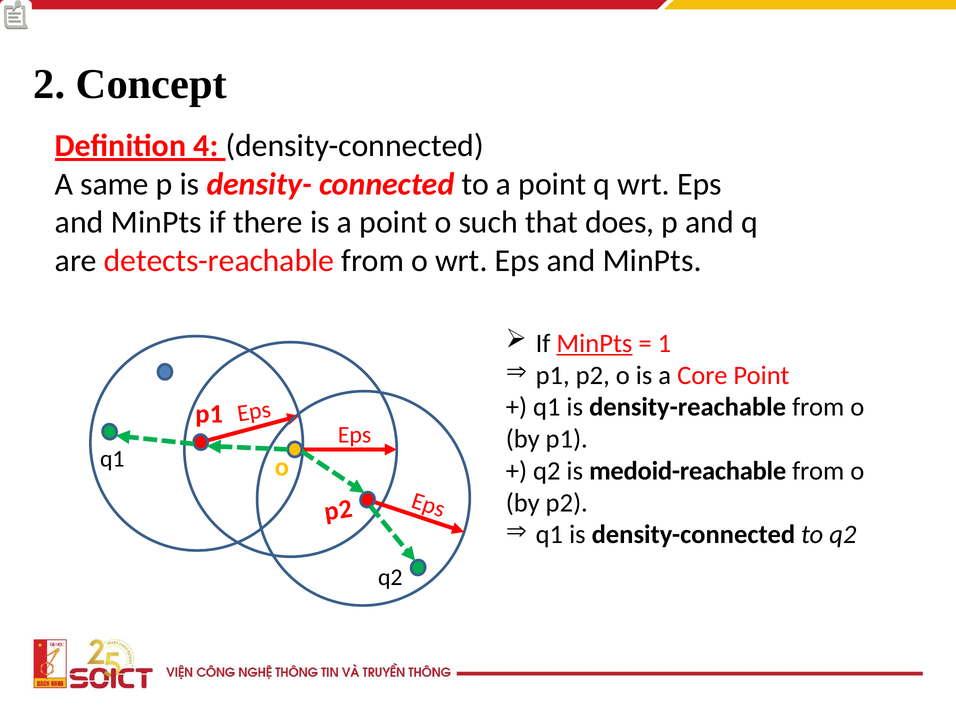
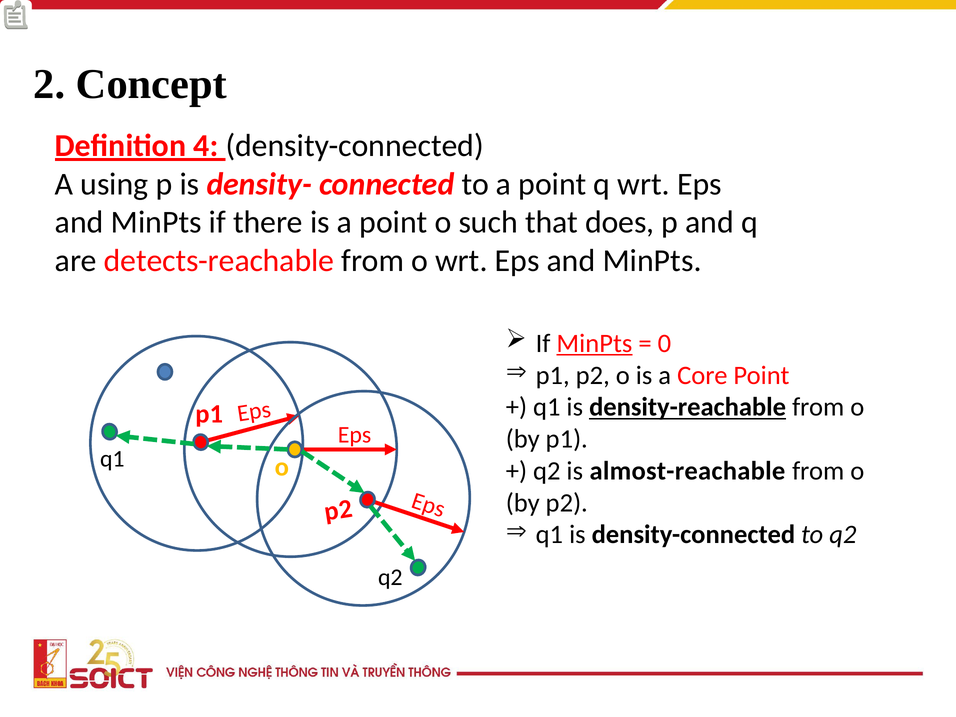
same: same -> using (114, 184)
1: 1 -> 0 (664, 343)
density-reachable underline: none -> present (688, 407)
medoid-reachable: medoid-reachable -> almost-reachable (687, 471)
